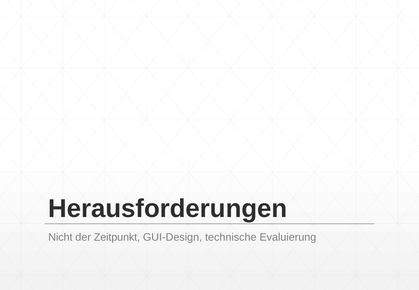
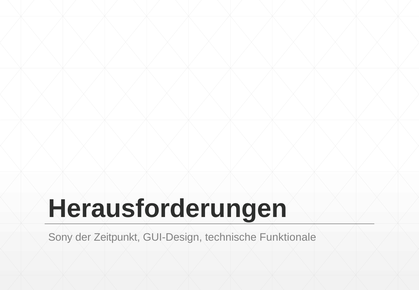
Nicht: Nicht -> Sony (60, 237)
Evaluierung: Evaluierung -> Funktionale (288, 237)
